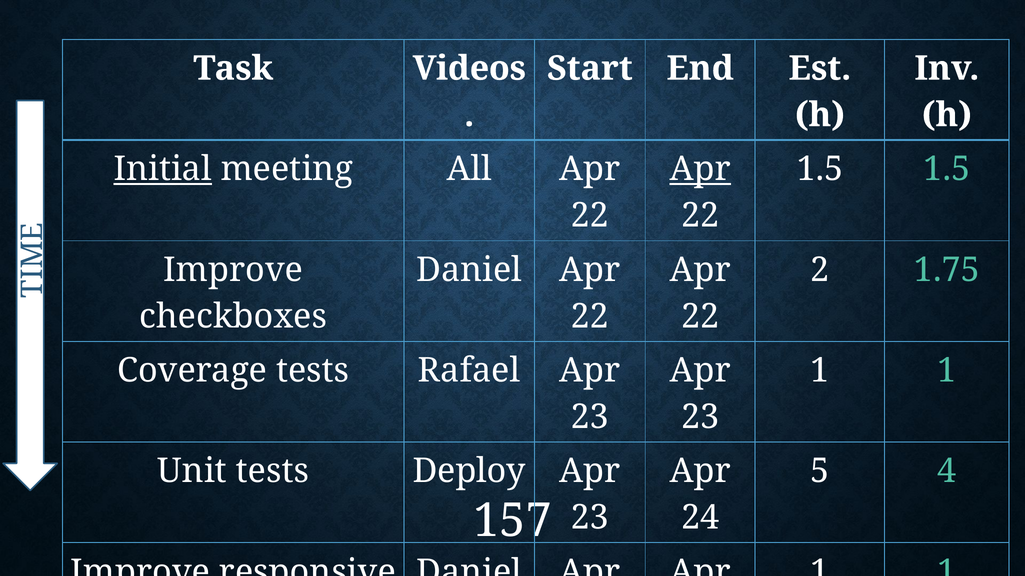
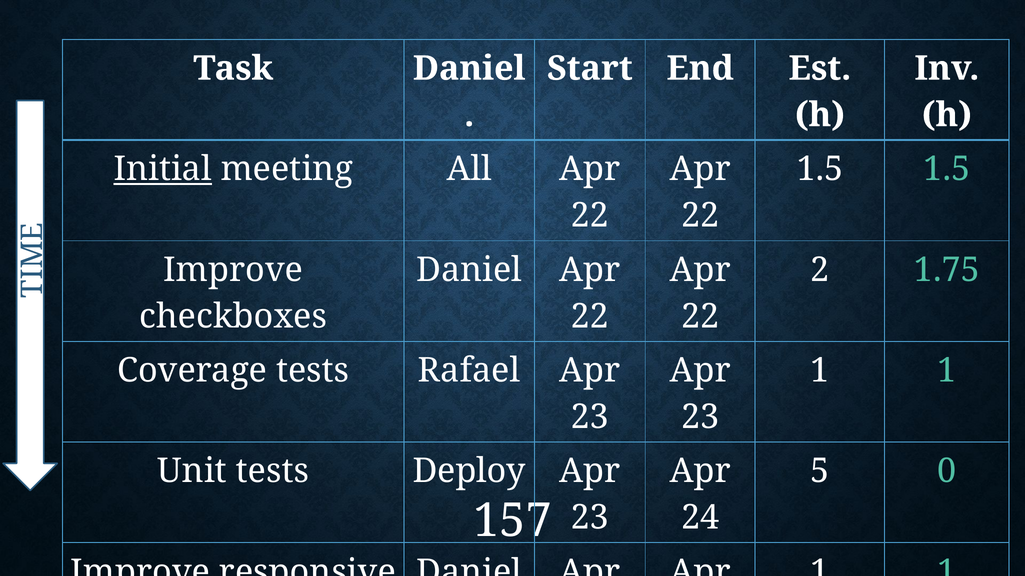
Task Videos: Videos -> Daniel (469, 69)
Apr underline: present -> none (700, 169)
4: 4 -> 0 (947, 472)
